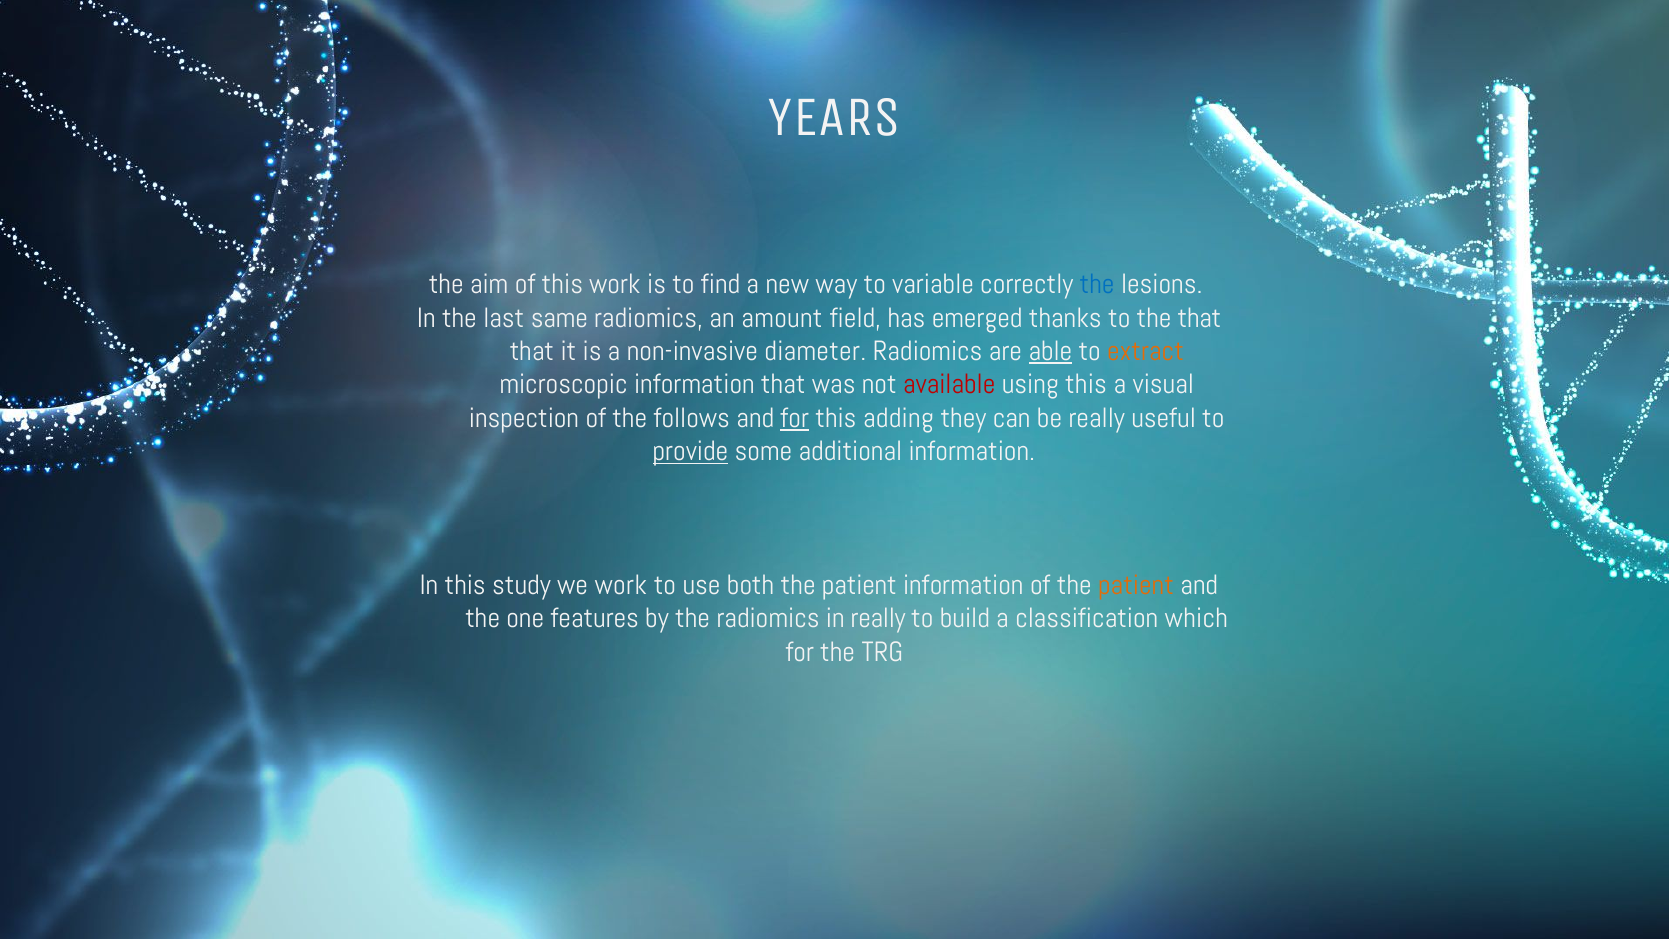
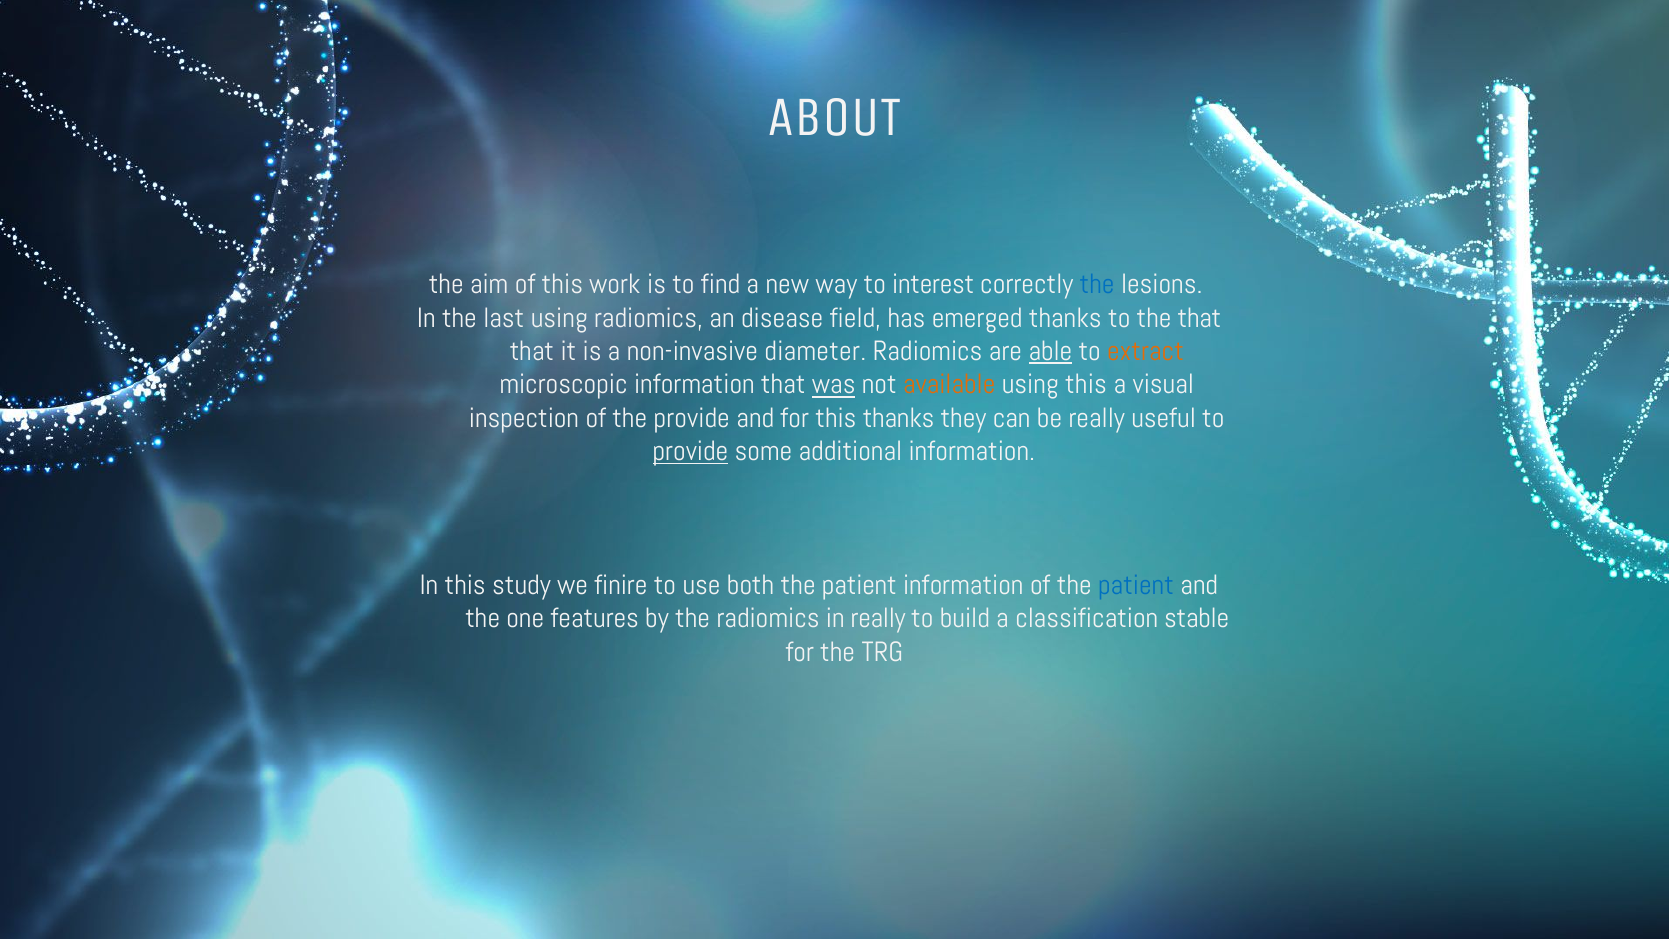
YEARS: YEARS -> ABOUT (834, 117)
variable: variable -> interest (933, 285)
last same: same -> using (559, 318)
amount: amount -> disease (782, 318)
was underline: none -> present (834, 385)
available colour: red -> orange (949, 385)
the follows: follows -> provide (692, 418)
for underline: present -> none (795, 418)
this adding: adding -> thanks (899, 418)
we work: work -> finire (621, 585)
patient colour: orange -> blue (1136, 585)
which: which -> stable (1197, 618)
